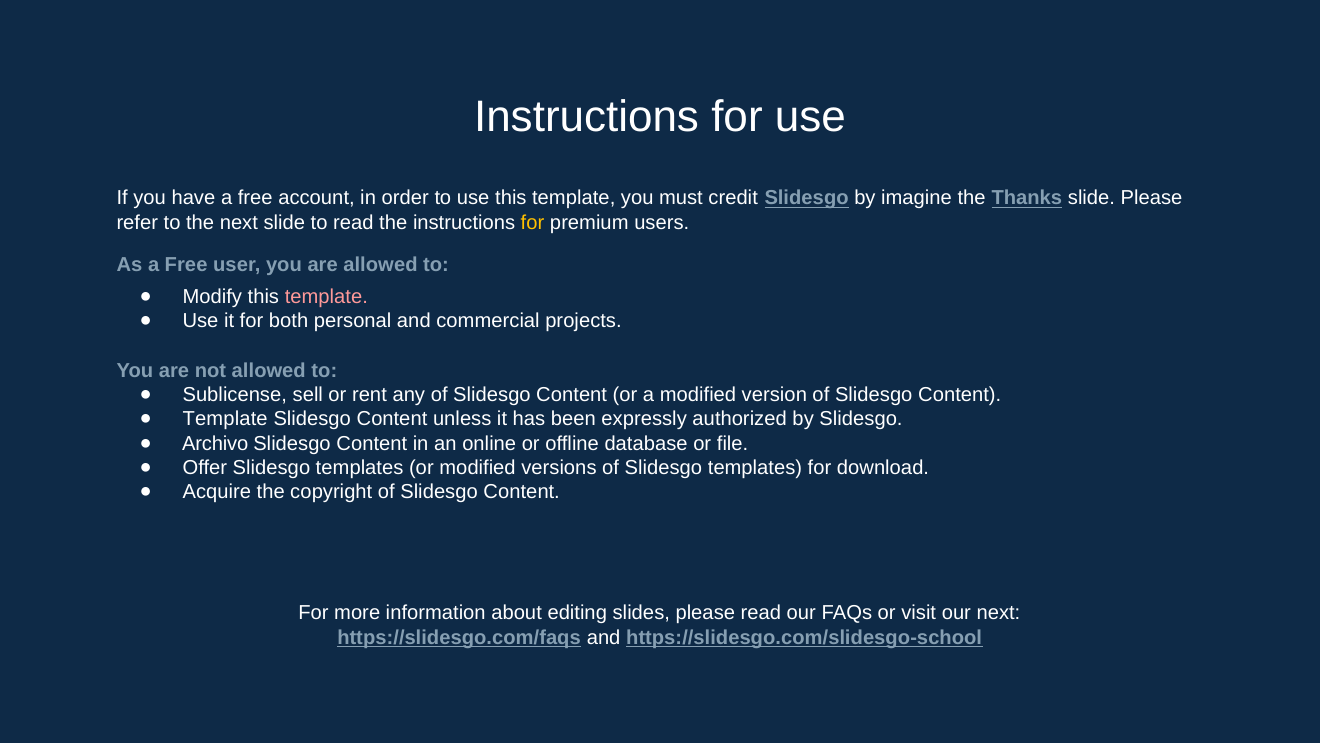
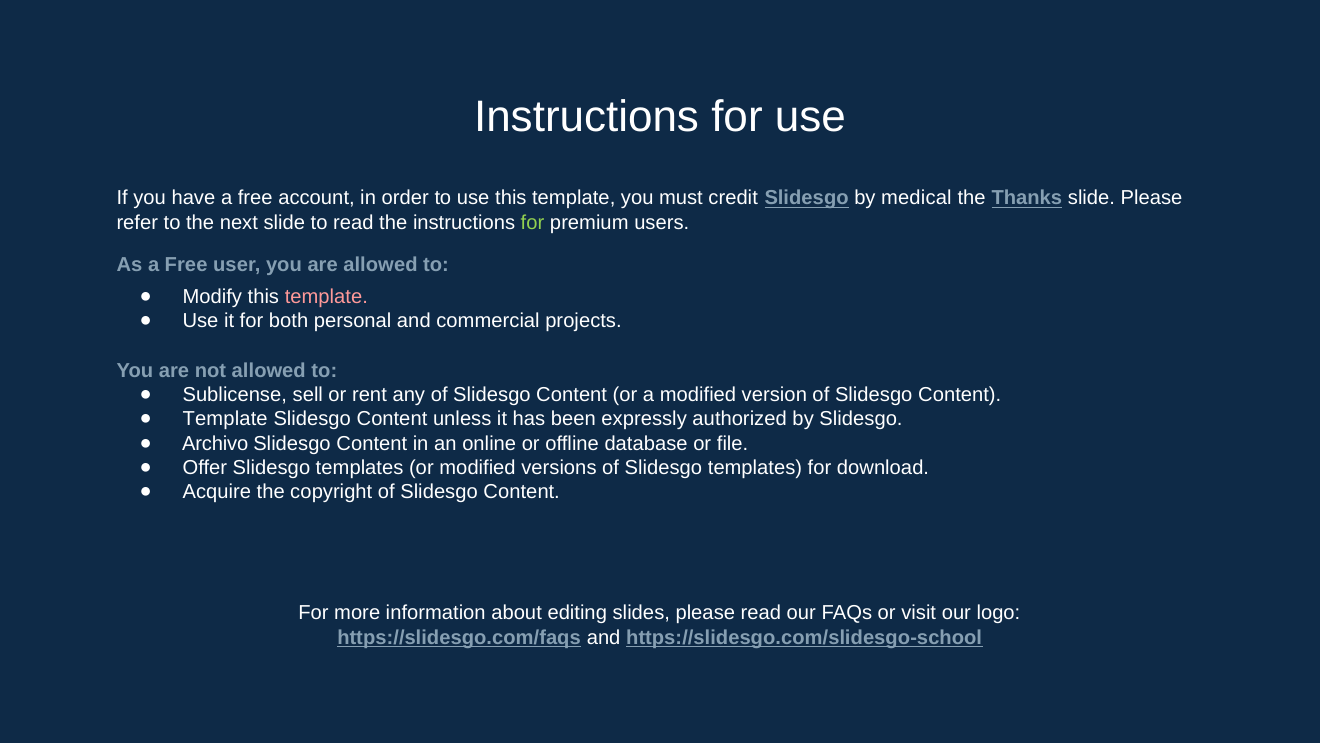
imagine: imagine -> medical (916, 198)
for colour: yellow -> light green (532, 222)
our next: next -> logo (998, 613)
